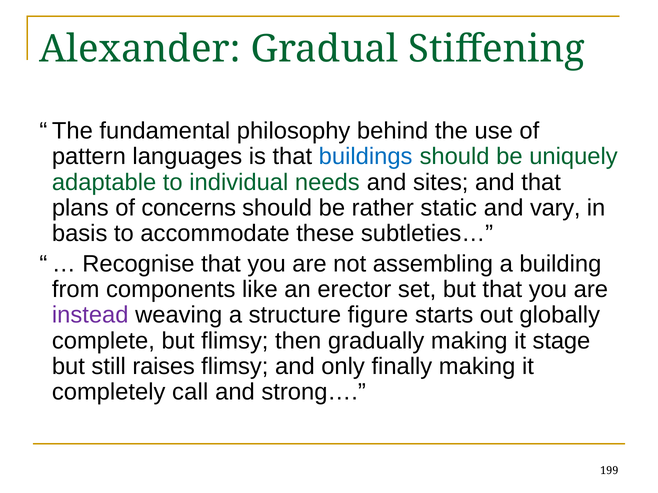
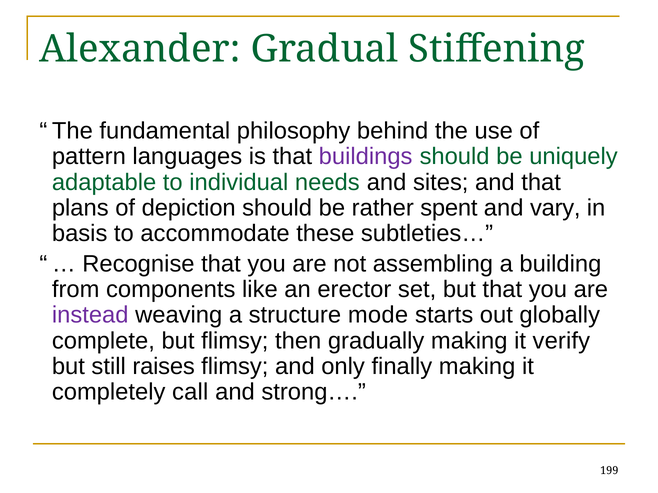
buildings colour: blue -> purple (366, 157)
concerns: concerns -> depiction (189, 208)
static: static -> spent (449, 208)
figure: figure -> mode (378, 315)
stage: stage -> verify (561, 341)
